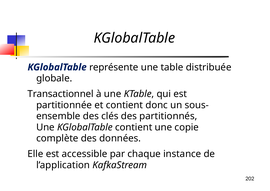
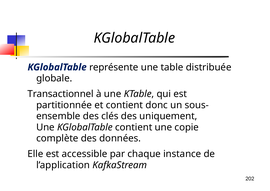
partitionnés: partitionnés -> uniquement (168, 116)
